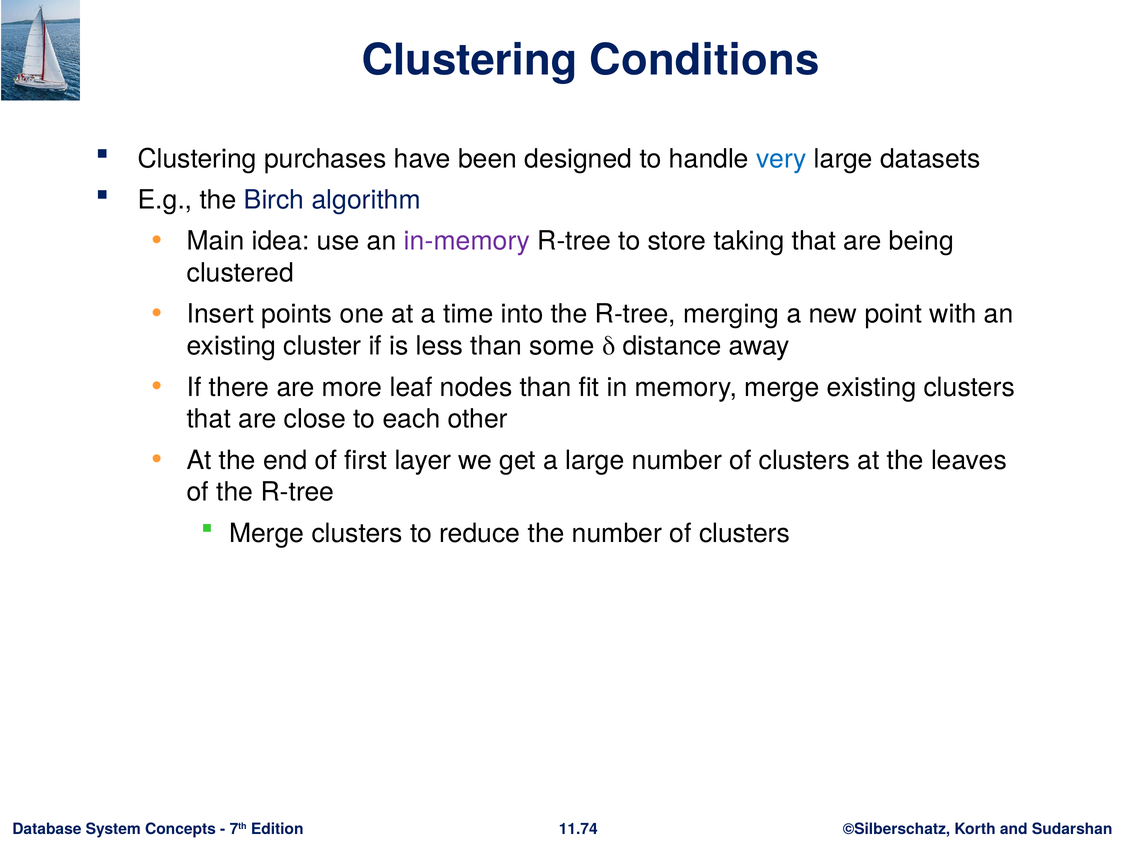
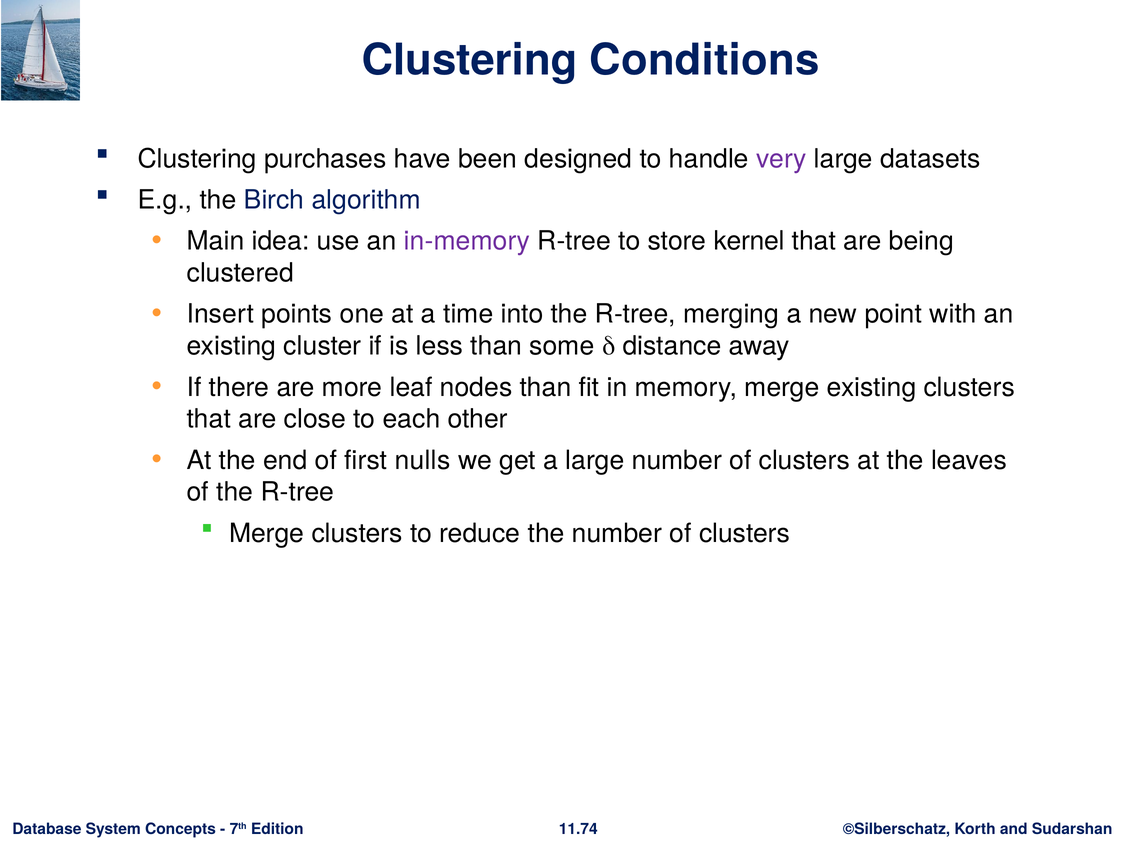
very colour: blue -> purple (781, 159)
taking: taking -> kernel (749, 241)
layer: layer -> nulls (423, 460)
